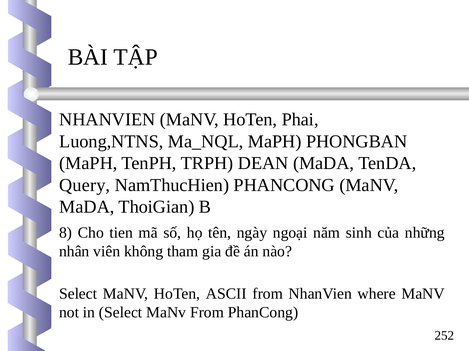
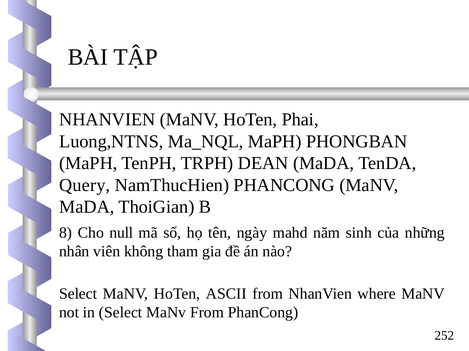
tien: tien -> null (121, 233)
ngoại: ngoại -> mahd (290, 233)
